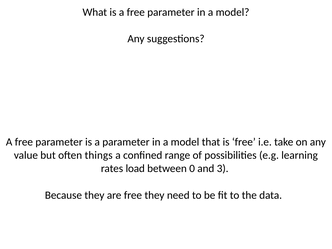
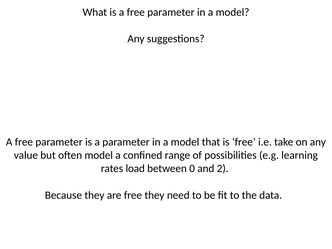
often things: things -> model (99, 155)
3: 3 -> 2 (223, 169)
